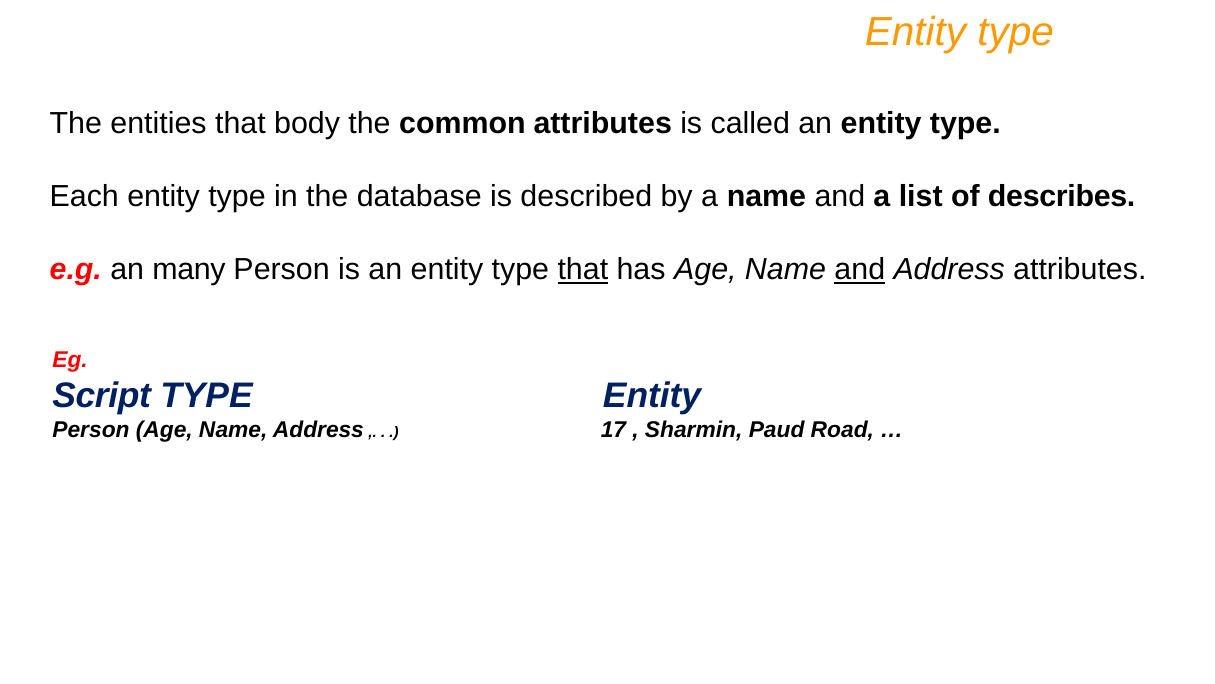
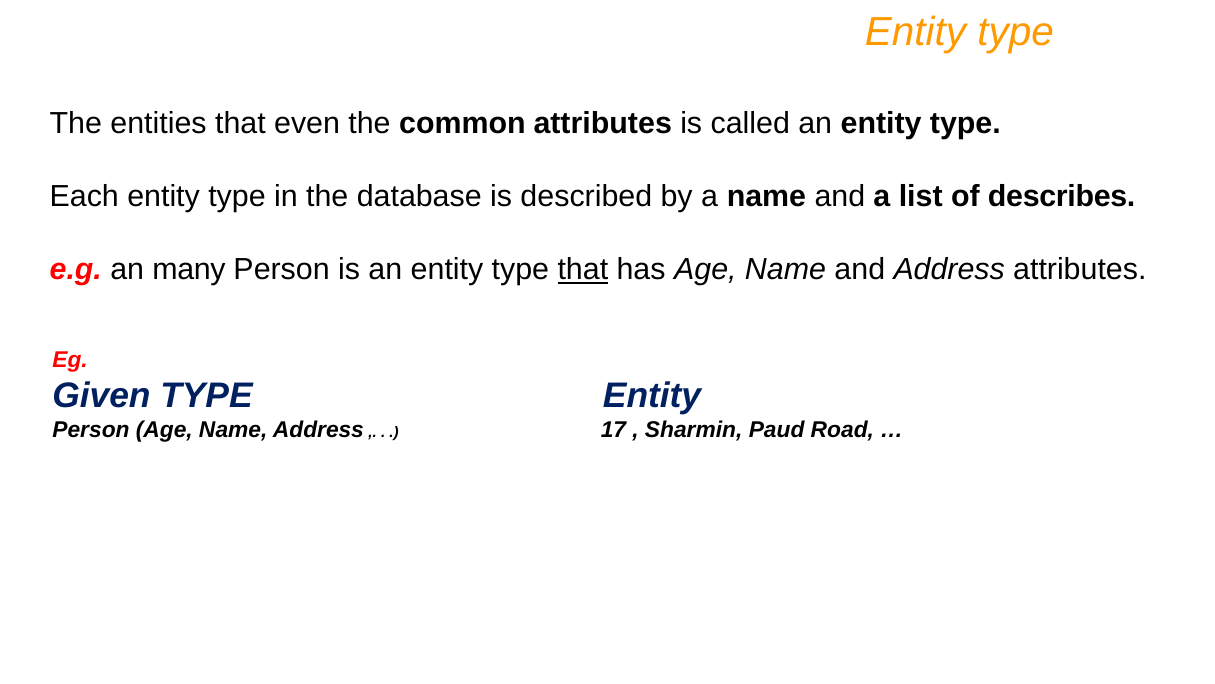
body: body -> even (307, 124)
and underline: present -> none (860, 269)
Script: Script -> Given (102, 396)
